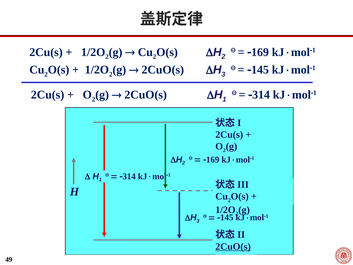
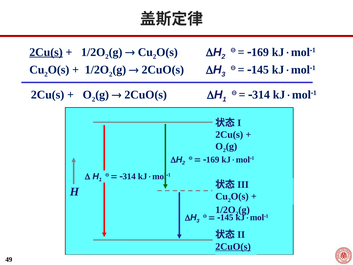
2Cu(s underline: none -> present (46, 52)
